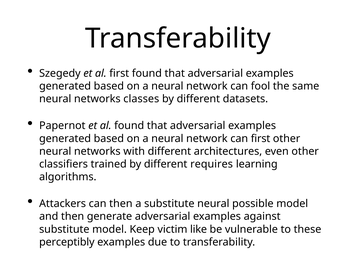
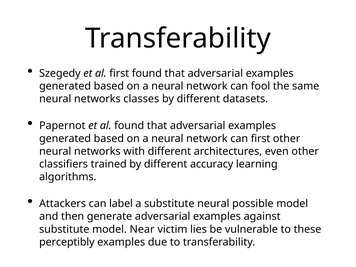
requires: requires -> accuracy (212, 164)
can then: then -> label (121, 204)
Keep: Keep -> Near (142, 229)
like: like -> lies (198, 229)
